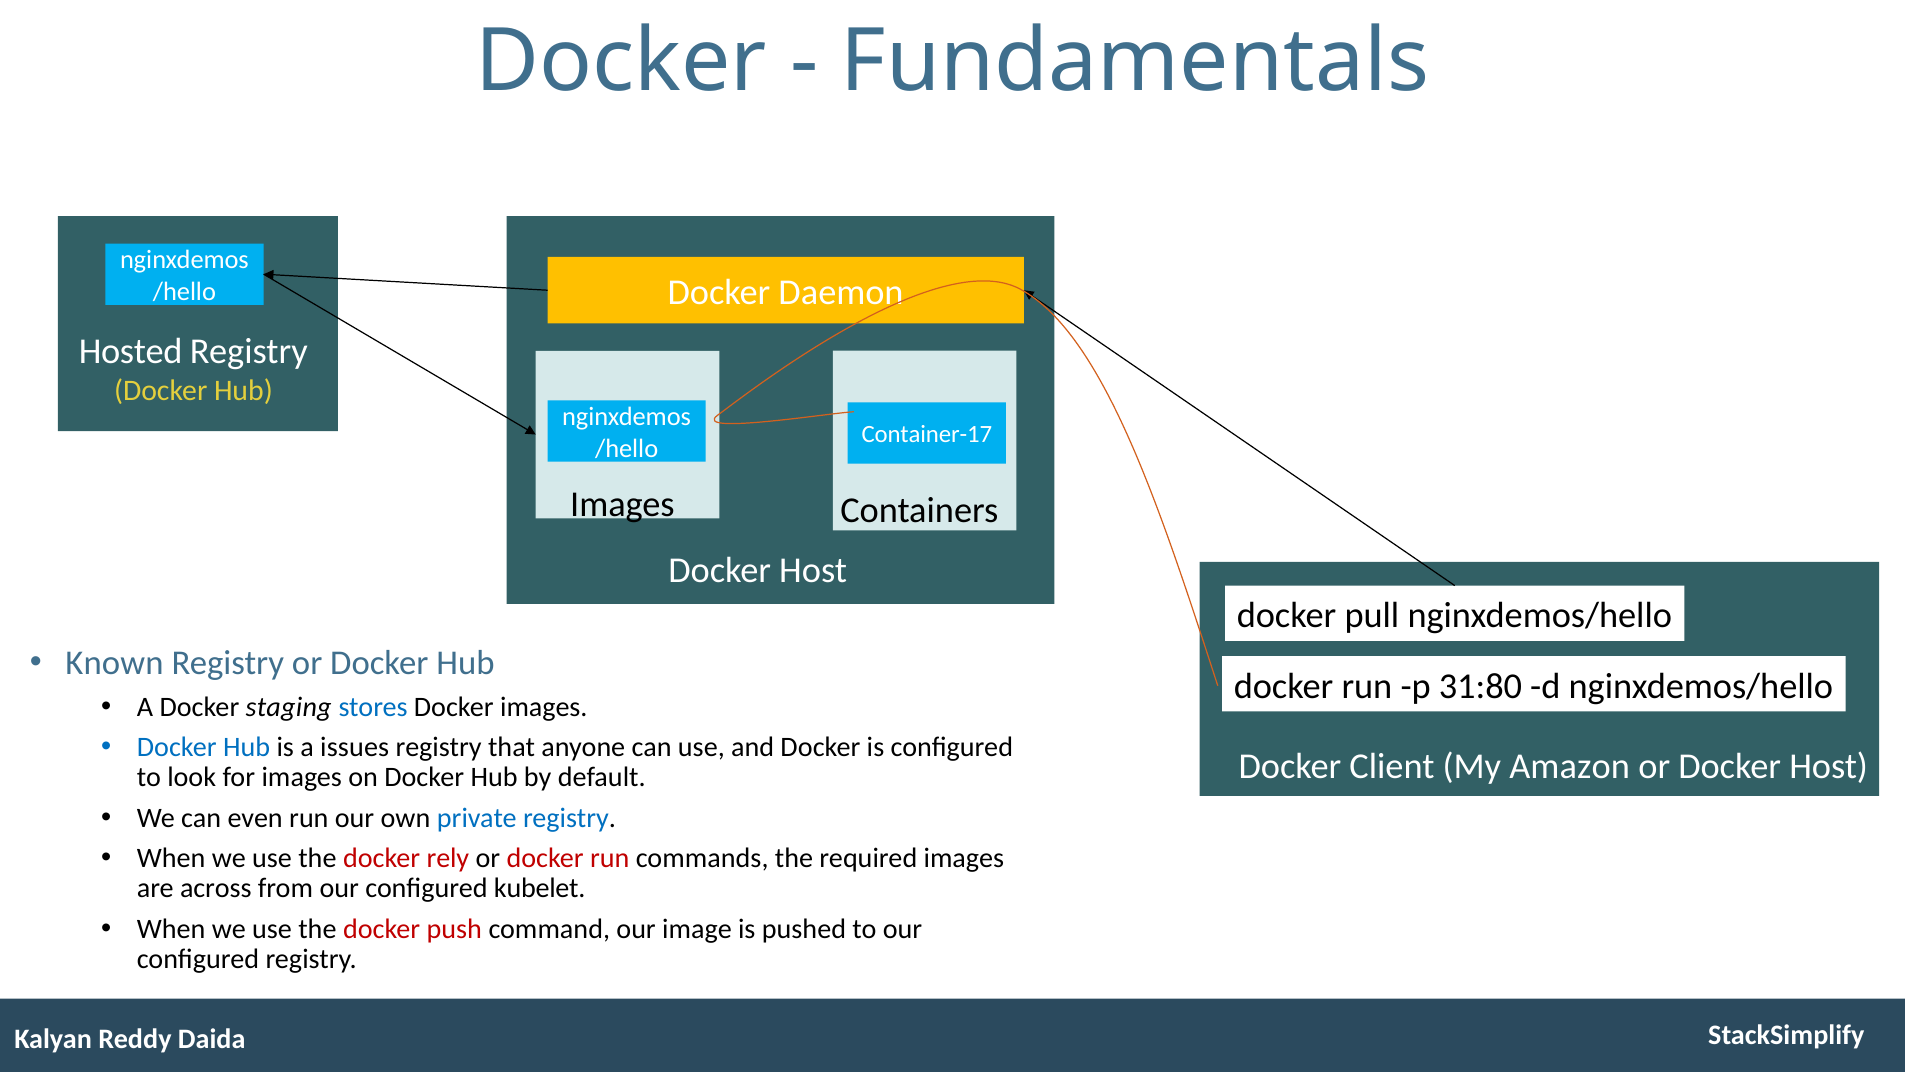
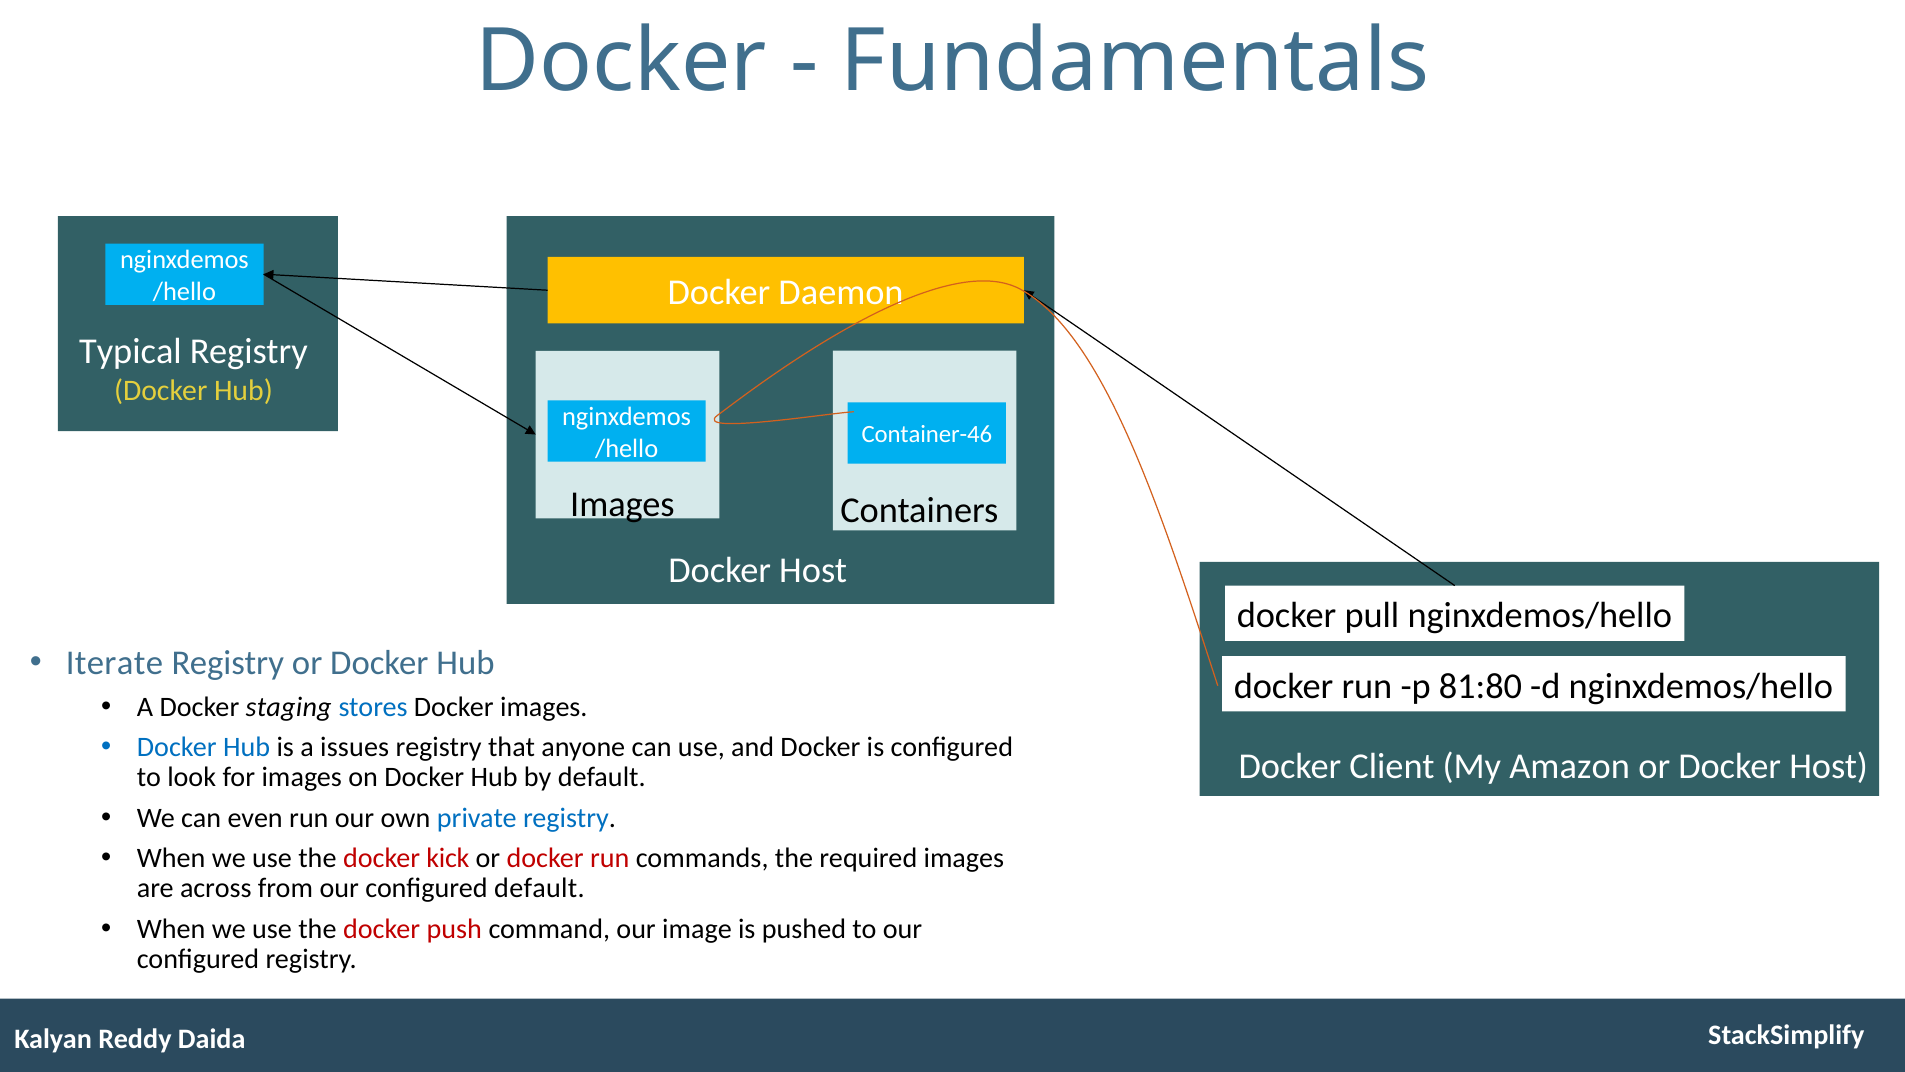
Hosted: Hosted -> Typical (130, 351)
Container-17: Container-17 -> Container-46 (927, 435)
Known: Known -> Iterate (114, 663)
31:80: 31:80 -> 81:80 (1480, 686)
rely: rely -> kick (448, 858)
configured kubelet: kubelet -> default (539, 888)
